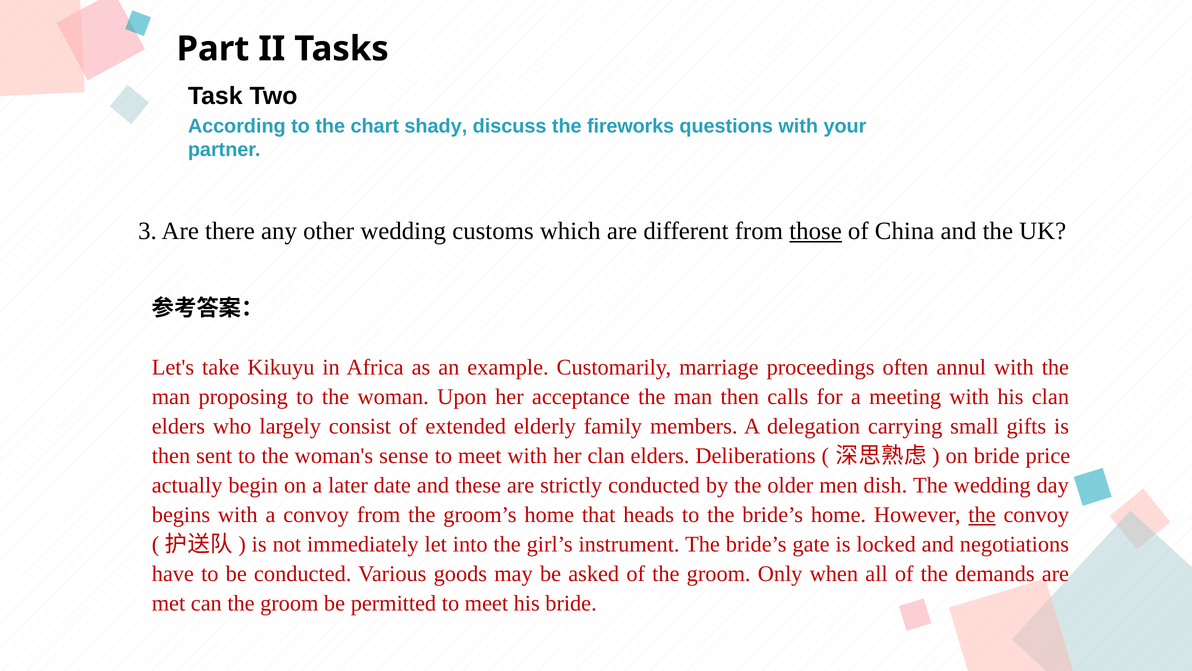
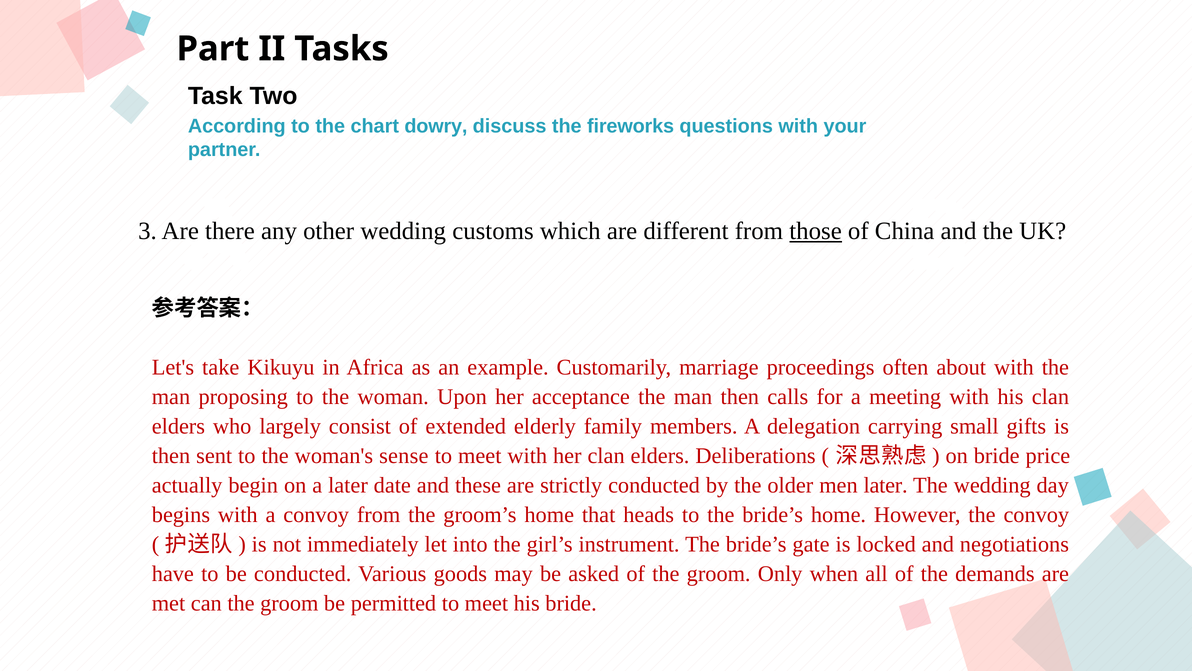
shady: shady -> dowry (436, 126)
annul: annul -> about (961, 367)
men dish: dish -> later (886, 485)
the underline: present -> none (982, 515)
